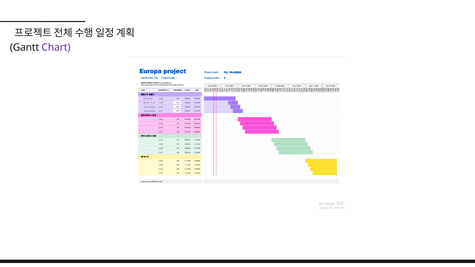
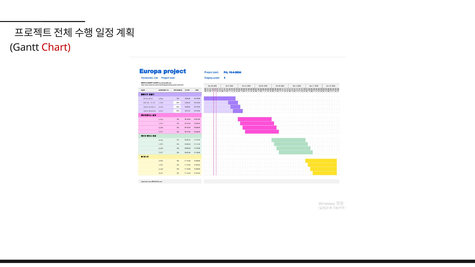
Chart colour: purple -> red (56, 48)
